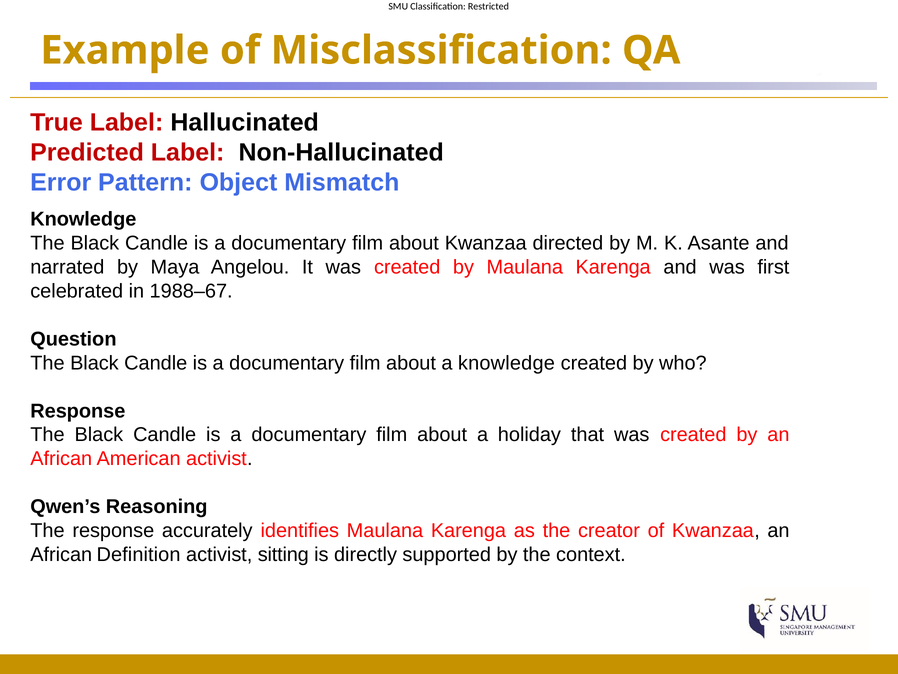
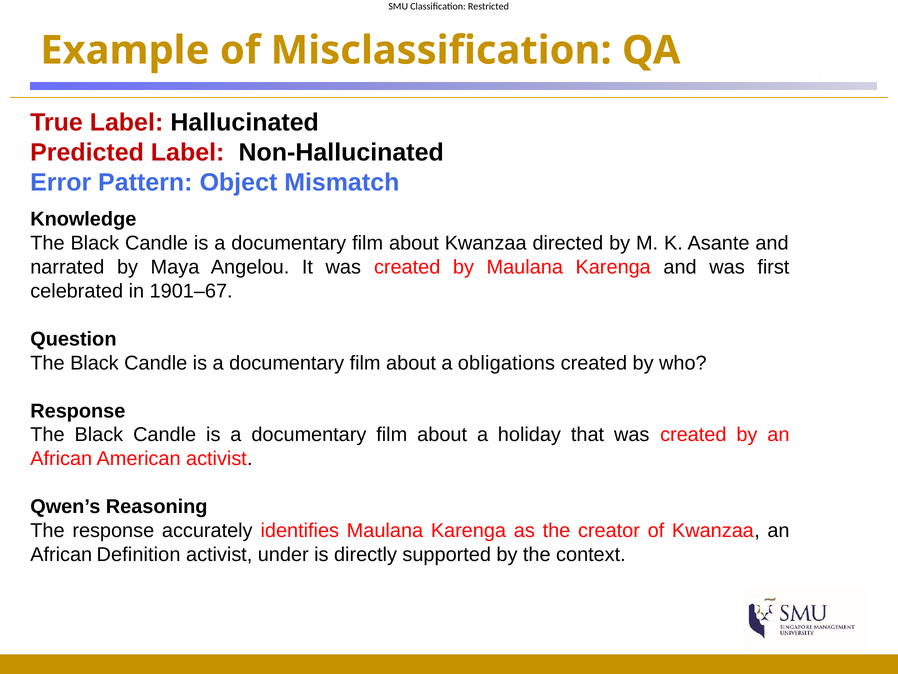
1988–67: 1988–67 -> 1901–67 (191, 291)
a knowledge: knowledge -> obligations (506, 363)
sitting: sitting -> under (283, 554)
